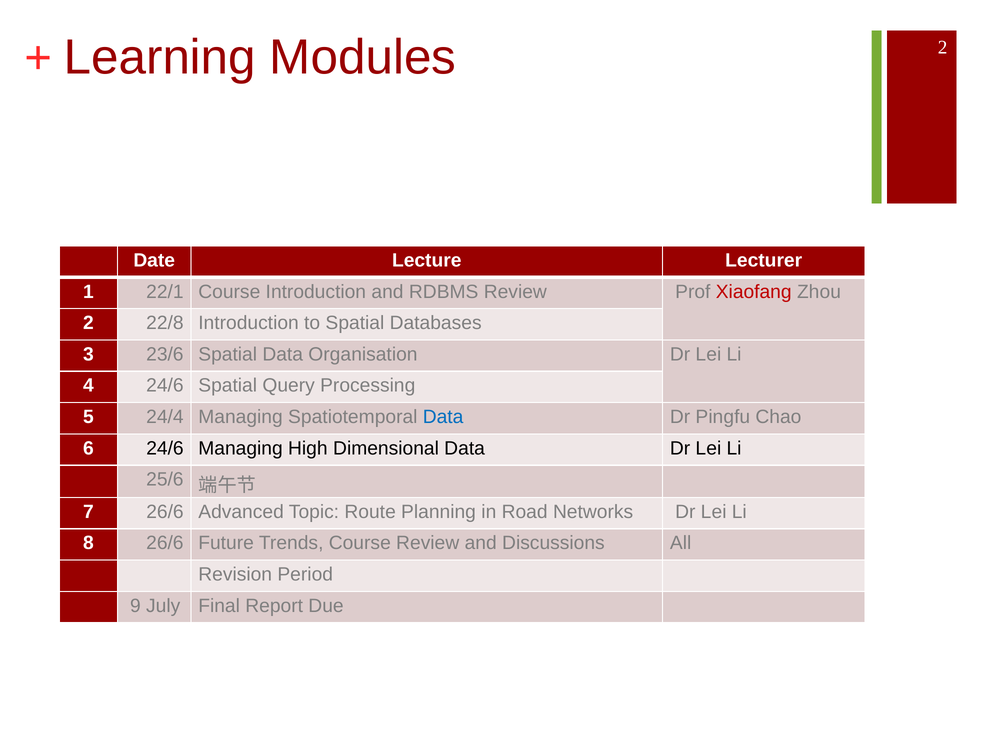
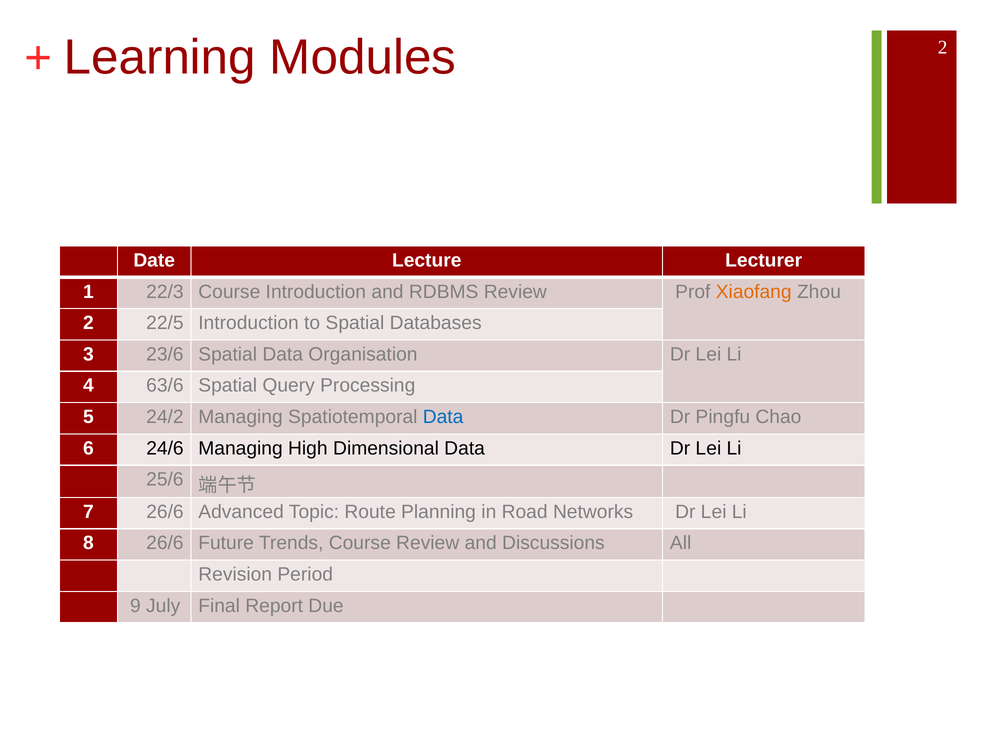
22/1: 22/1 -> 22/3 (165, 292)
Xiaofang colour: red -> orange (754, 292)
22/8: 22/8 -> 22/5 (165, 323)
4 24/6: 24/6 -> 63/6 (165, 386)
24/4: 24/4 -> 24/2 (165, 417)
